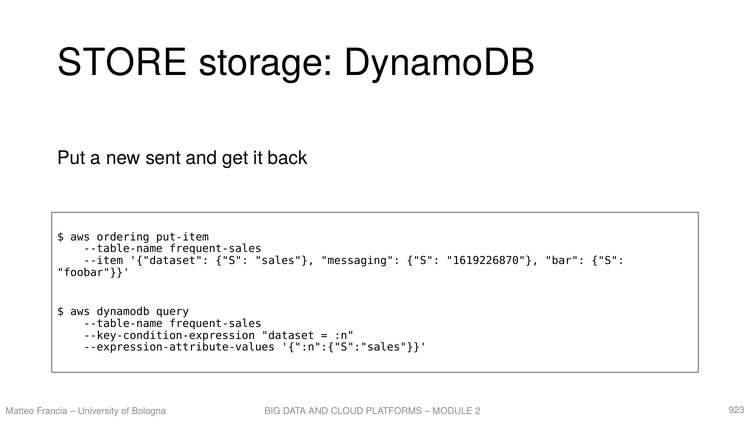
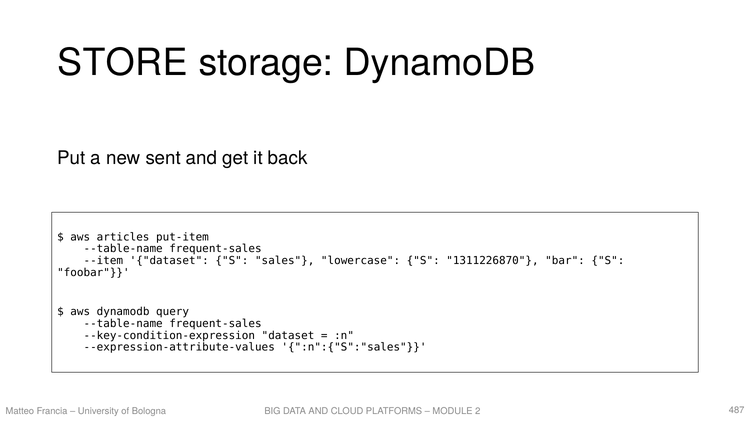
ordering: ordering -> articles (123, 237)
messaging: messaging -> lowercase (361, 261)
1619226870: 1619226870 -> 1311226870 (492, 261)
923: 923 -> 487 (737, 410)
